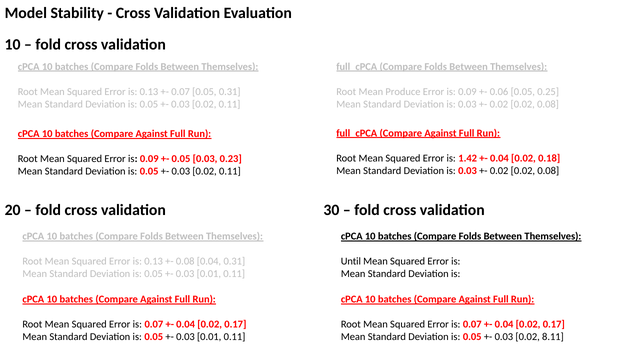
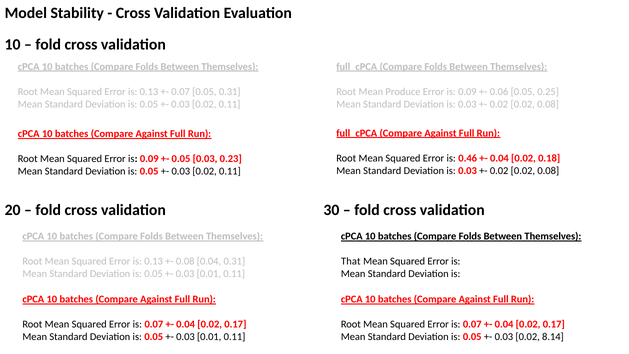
1.42: 1.42 -> 0.46 (468, 158)
Until: Until -> That (351, 261)
8.11: 8.11 -> 8.14 (553, 337)
